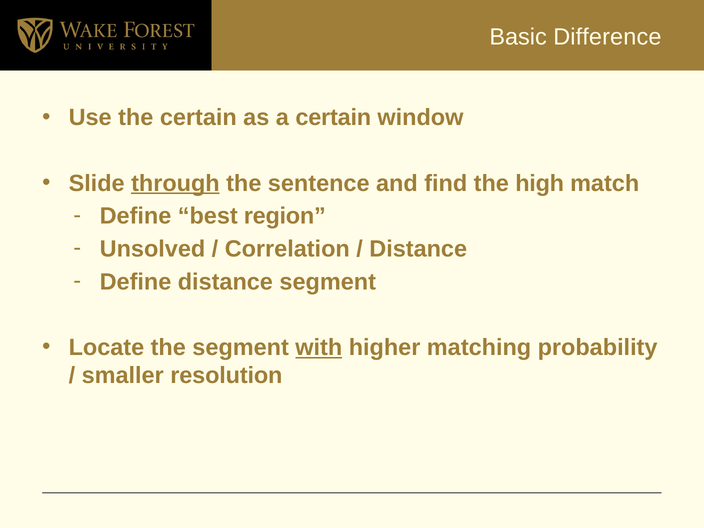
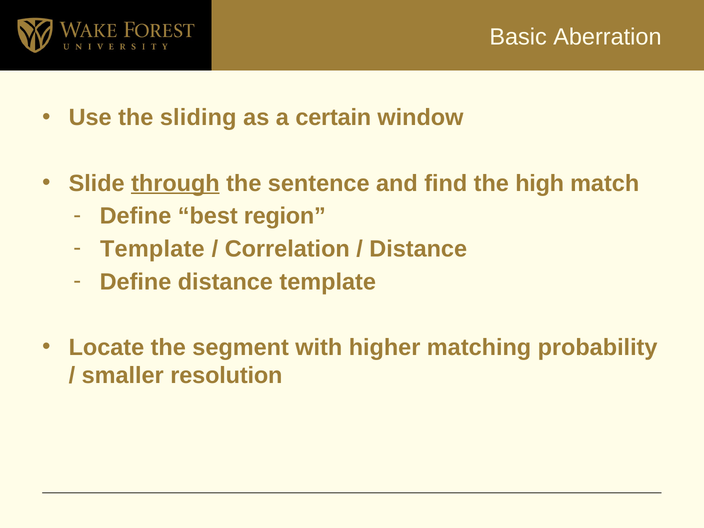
Difference: Difference -> Aberration (607, 37)
the certain: certain -> sliding (198, 118)
Unsolved: Unsolved -> Template (152, 249)
distance segment: segment -> template (328, 282)
with underline: present -> none (319, 348)
